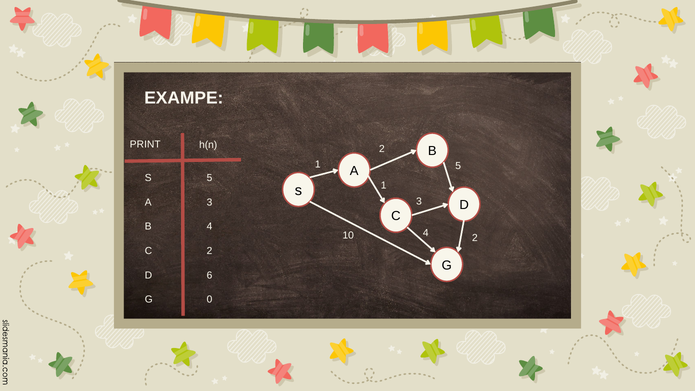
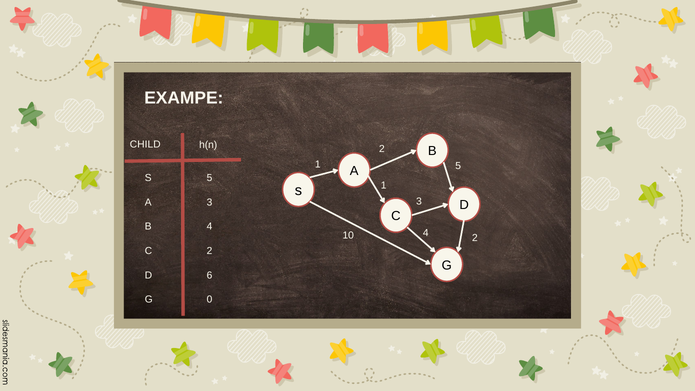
PRINT: PRINT -> CHILD (145, 144)
